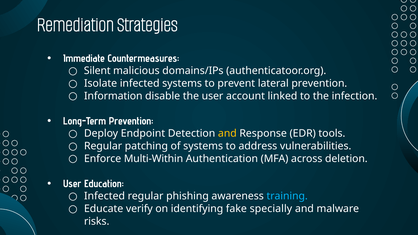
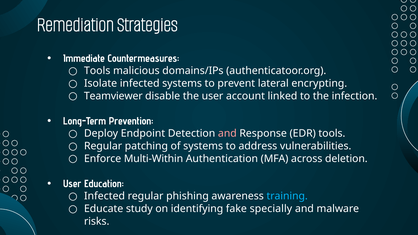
Silent: Silent -> Tools (97, 71)
lateral prevention: prevention -> encrypting (319, 83)
Information: Information -> Teamviewer (113, 96)
and colour: yellow -> pink (227, 134)
verify: verify -> study (139, 209)
